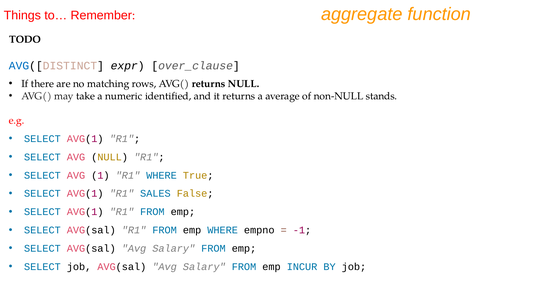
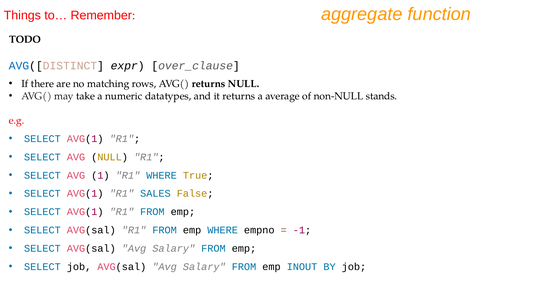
identified: identified -> datatypes (168, 96)
INCUR: INCUR -> INOUT (302, 267)
